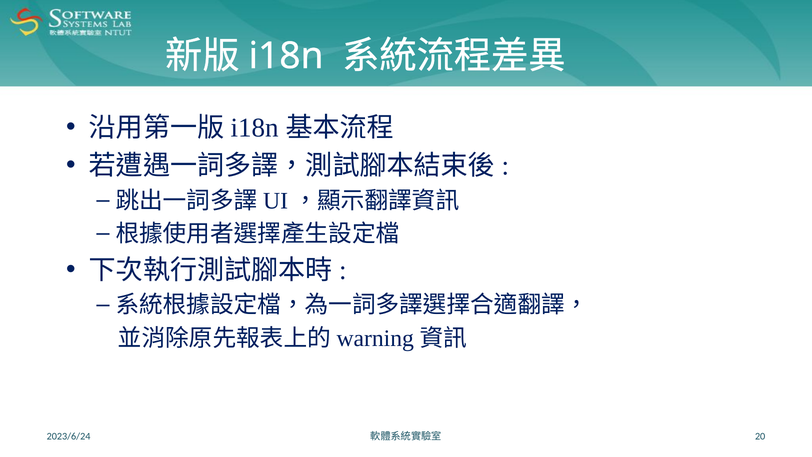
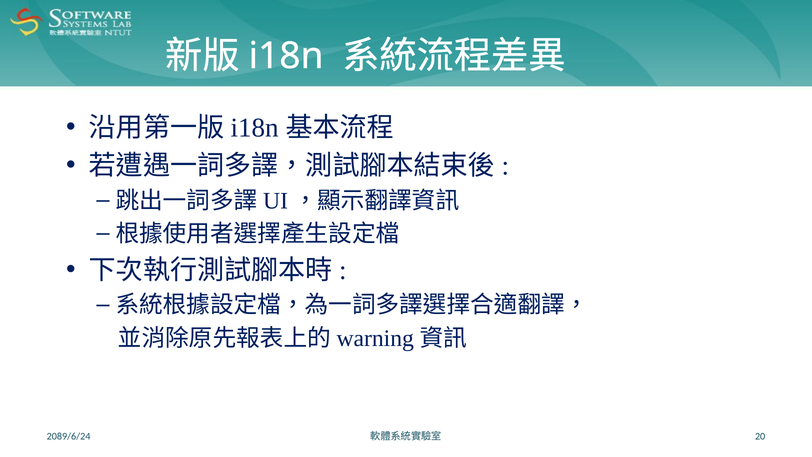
2023/6/24: 2023/6/24 -> 2089/6/24 (69, 436)
